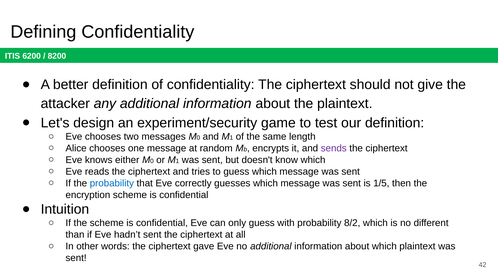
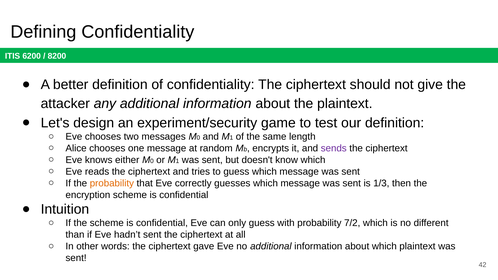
probability colour: blue -> orange (112, 183)
1/5: 1/5 -> 1/3 (381, 183)
8/2: 8/2 -> 7/2 (352, 223)
